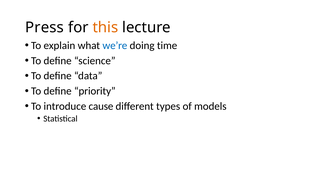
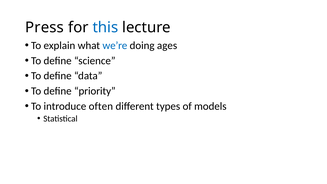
this colour: orange -> blue (105, 27)
time: time -> ages (167, 45)
cause: cause -> often (101, 106)
